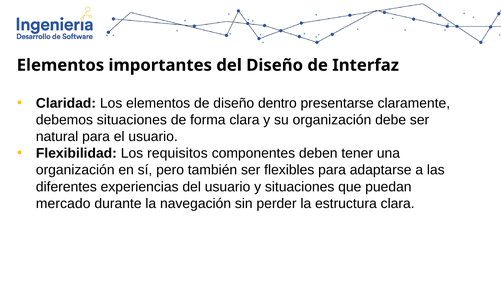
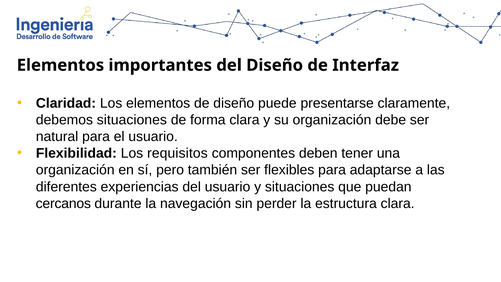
dentro: dentro -> puede (277, 103)
mercado: mercado -> cercanos (63, 203)
